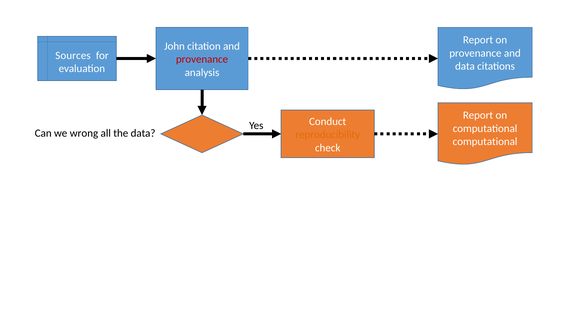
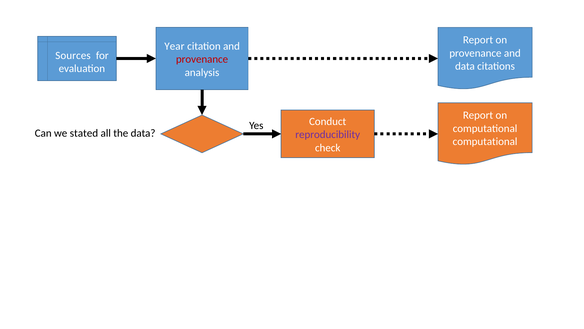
John: John -> Year (174, 46)
wrong: wrong -> stated (84, 133)
reproducibility colour: orange -> purple (328, 134)
